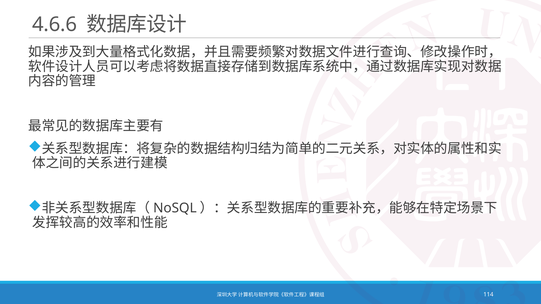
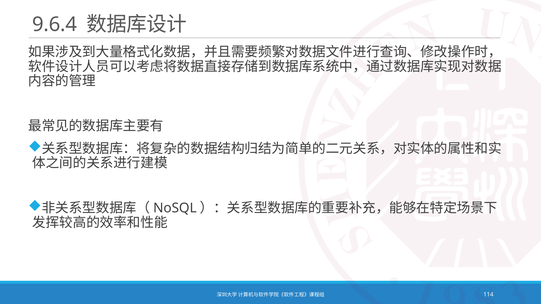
4.6.6: 4.6.6 -> 9.6.4 (55, 25)
